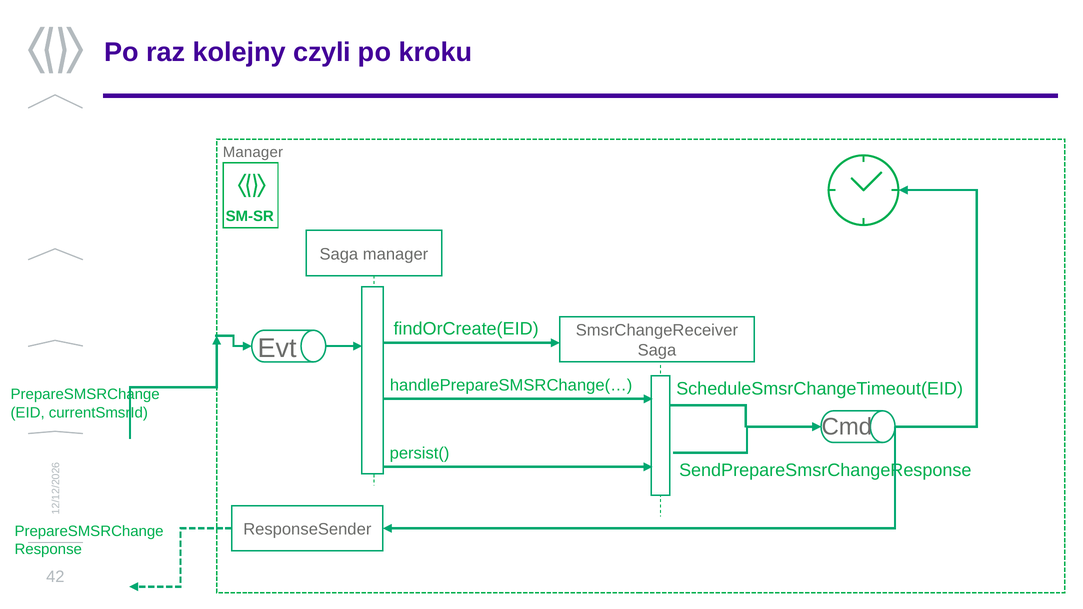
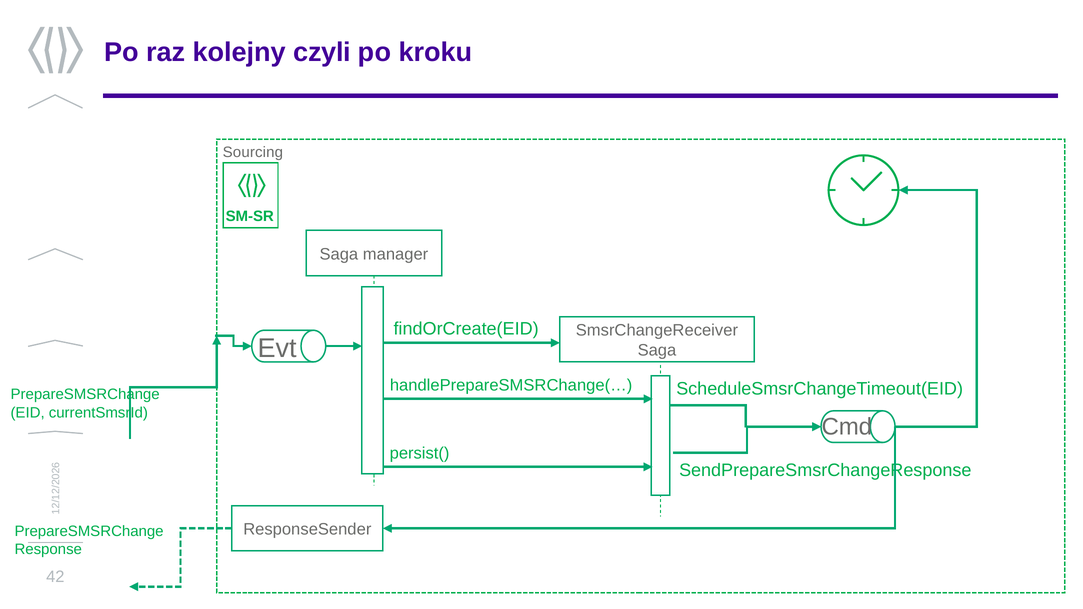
Manager: Manager -> Sourcing (253, 152)
